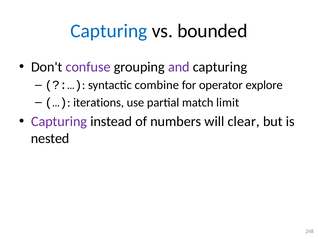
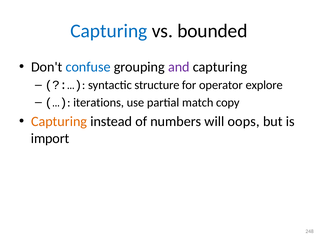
confuse colour: purple -> blue (88, 67)
combine: combine -> structure (157, 85)
limit: limit -> copy (228, 102)
Capturing colour: purple -> orange (59, 121)
clear: clear -> oops (244, 121)
nested: nested -> import (50, 138)
